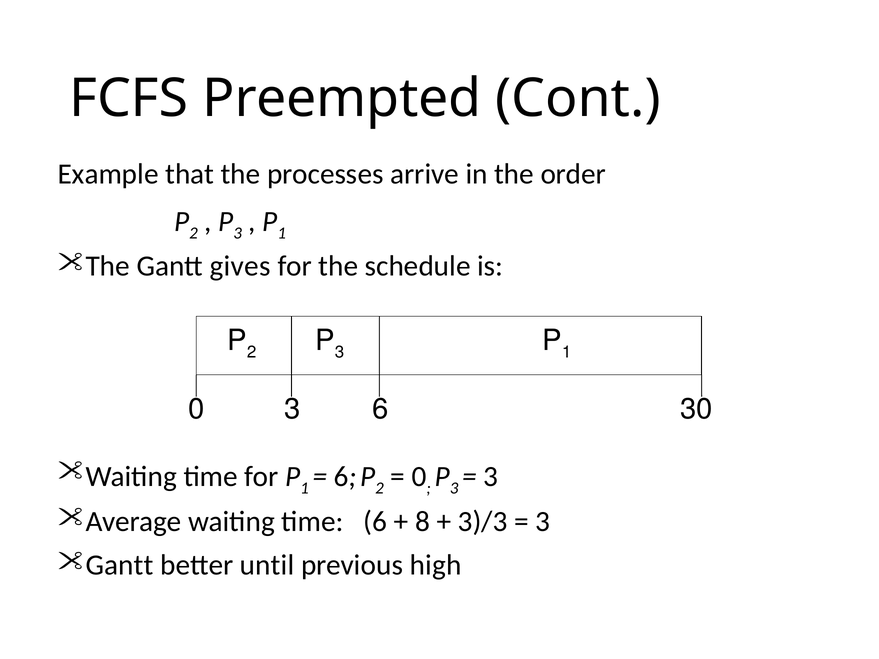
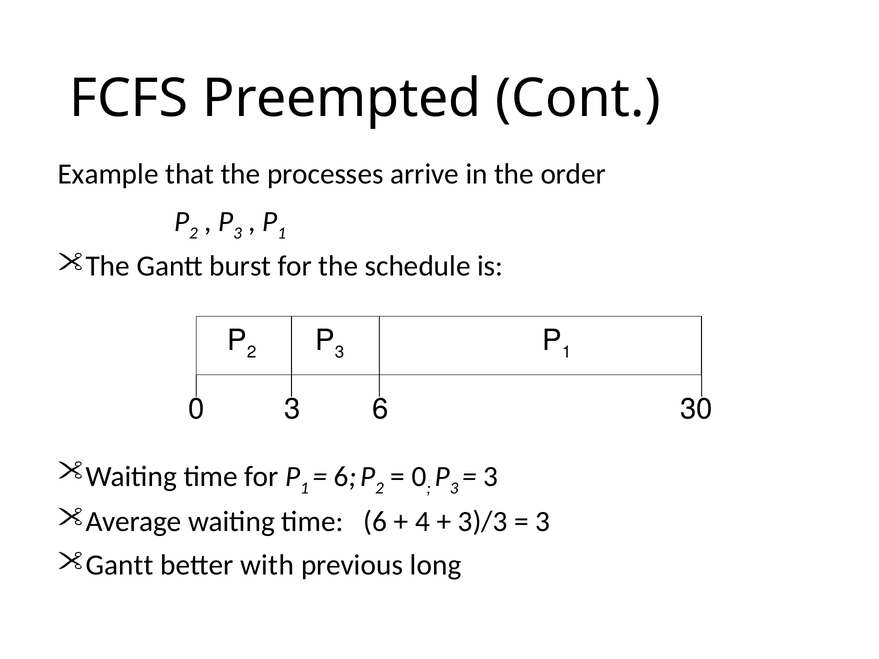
gives: gives -> burst (240, 266)
8: 8 -> 4 (422, 522)
until: until -> with (267, 565)
high: high -> long (436, 565)
